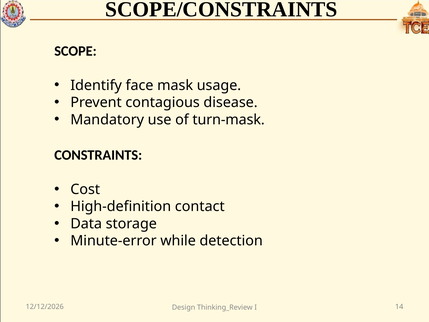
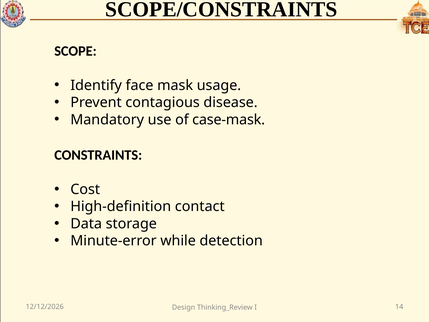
turn-mask: turn-mask -> case-mask (229, 120)
